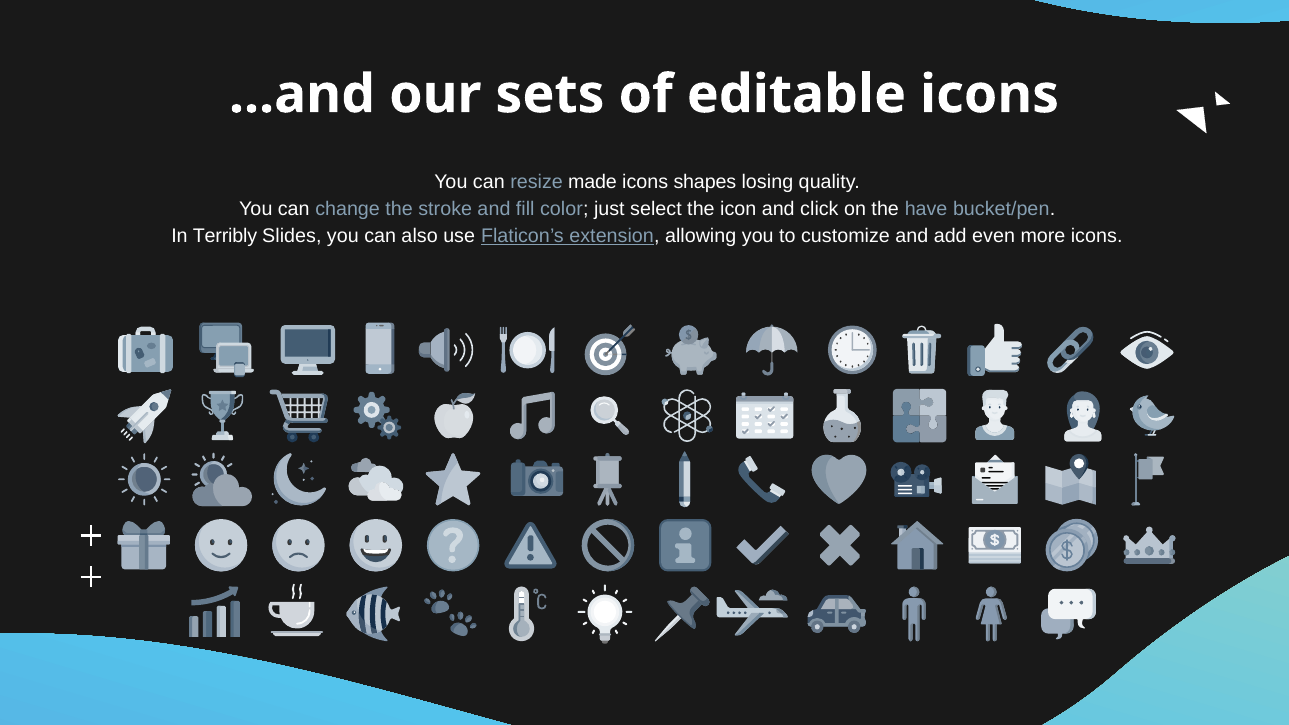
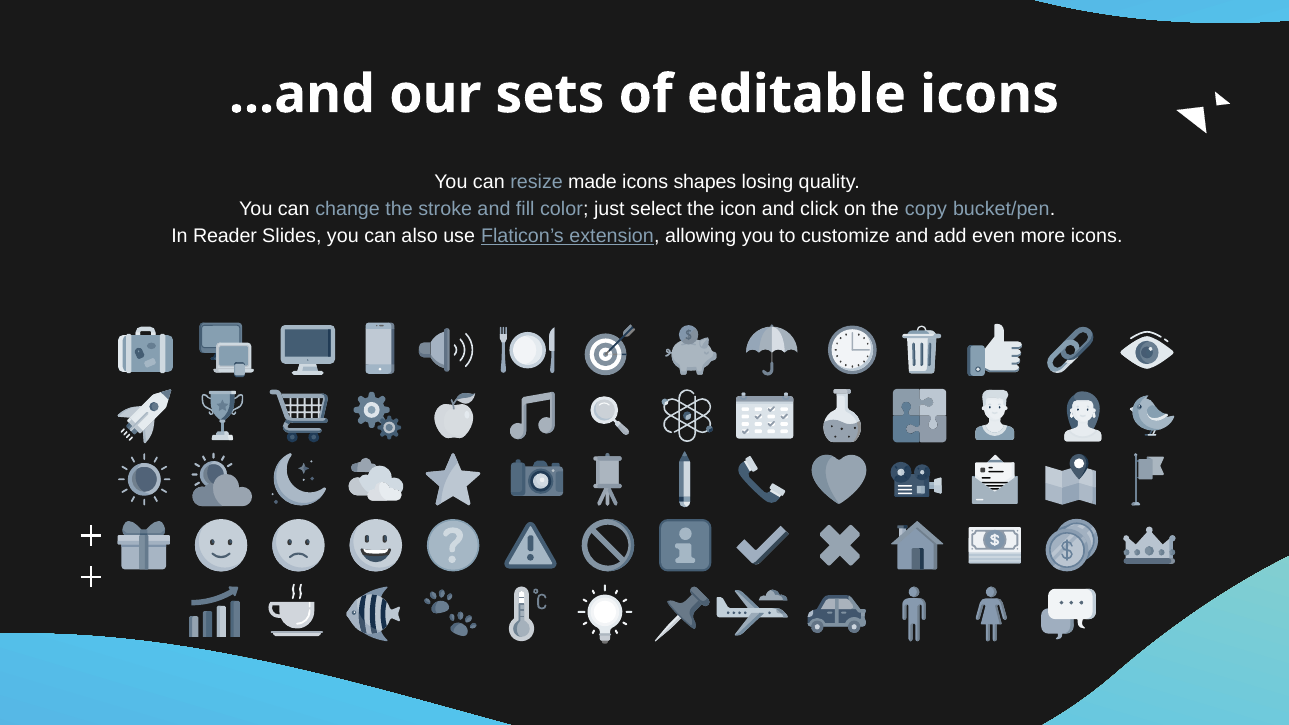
have: have -> copy (926, 209)
Terribly: Terribly -> Reader (225, 236)
